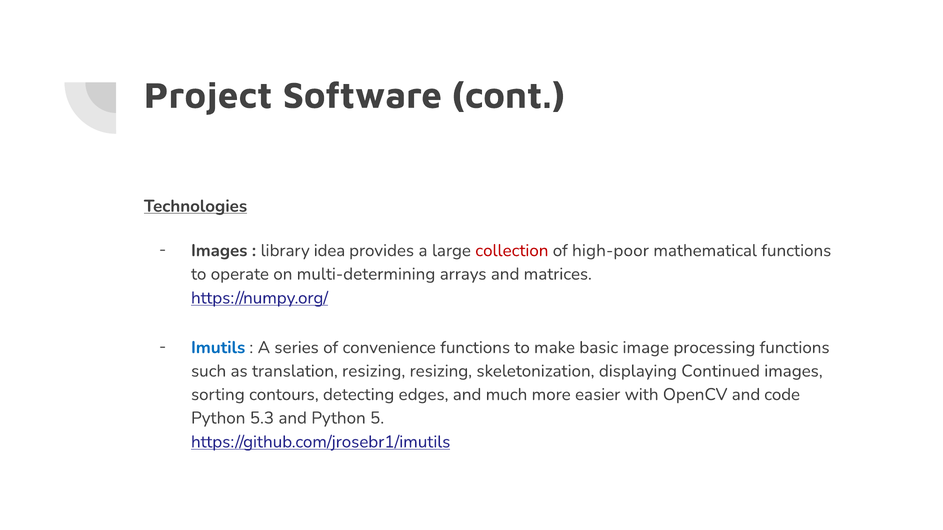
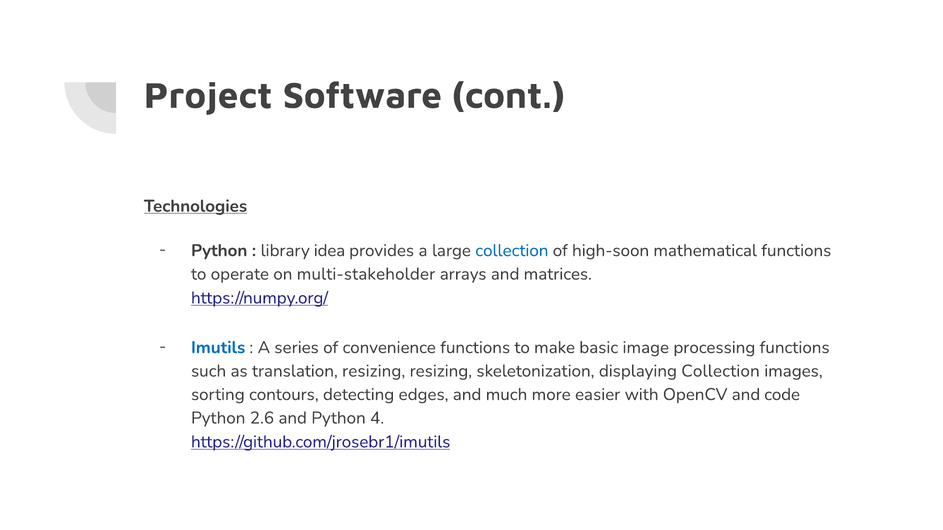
Images: Images -> Python (219, 251)
collection colour: red -> blue (512, 251)
high-poor: high-poor -> high-soon (611, 251)
multi-determining: multi-determining -> multi-stakeholder (366, 274)
displaying Continued: Continued -> Collection (721, 371)
5.3: 5.3 -> 2.6 (262, 418)
5: 5 -> 4 (377, 418)
